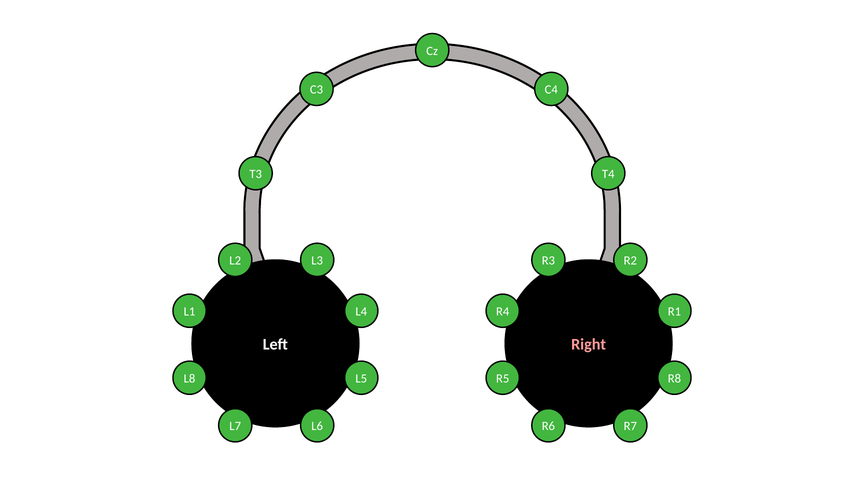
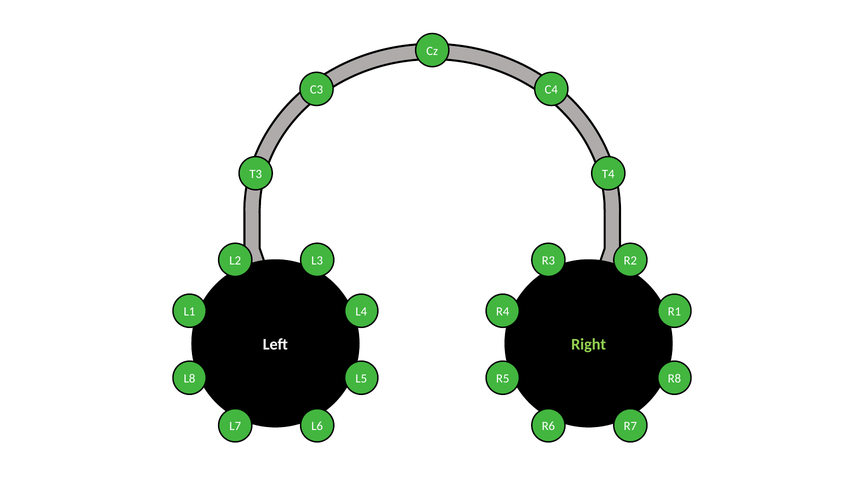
Right colour: pink -> light green (589, 344)
